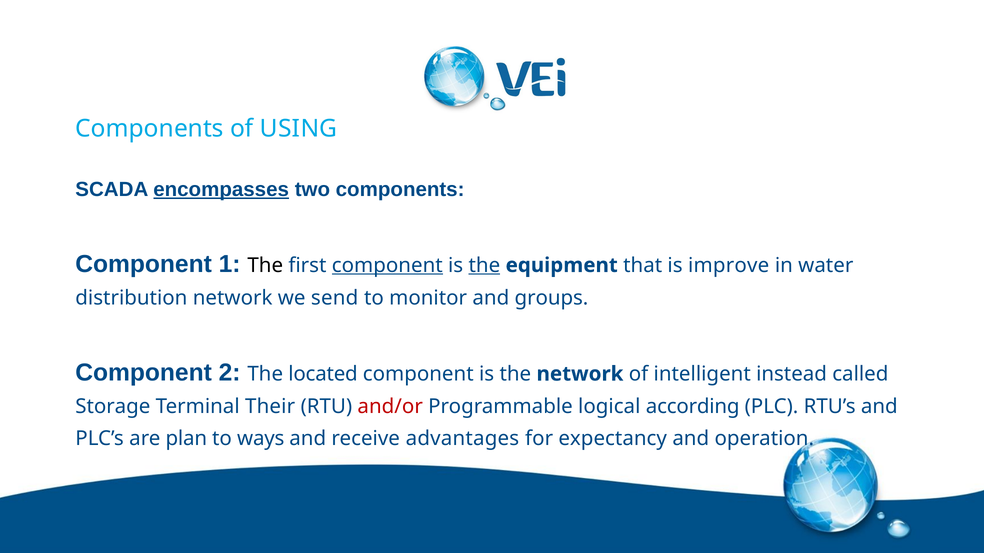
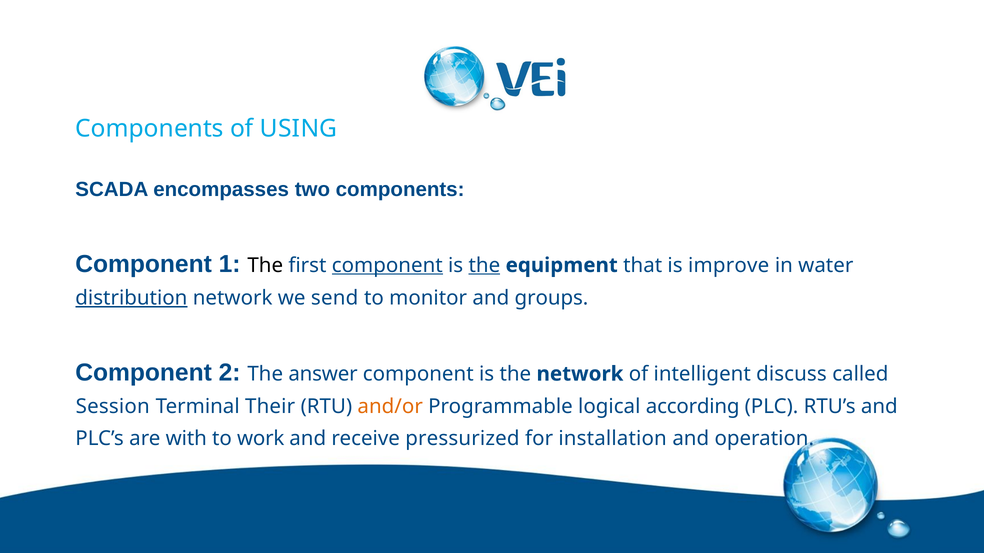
encompasses underline: present -> none (221, 190)
distribution underline: none -> present (131, 298)
located: located -> answer (323, 374)
instead: instead -> discuss (791, 374)
Storage: Storage -> Session (113, 407)
and/or colour: red -> orange (390, 407)
plan: plan -> with (186, 439)
ways: ways -> work (261, 439)
advantages: advantages -> pressurized (462, 439)
expectancy: expectancy -> installation (613, 439)
